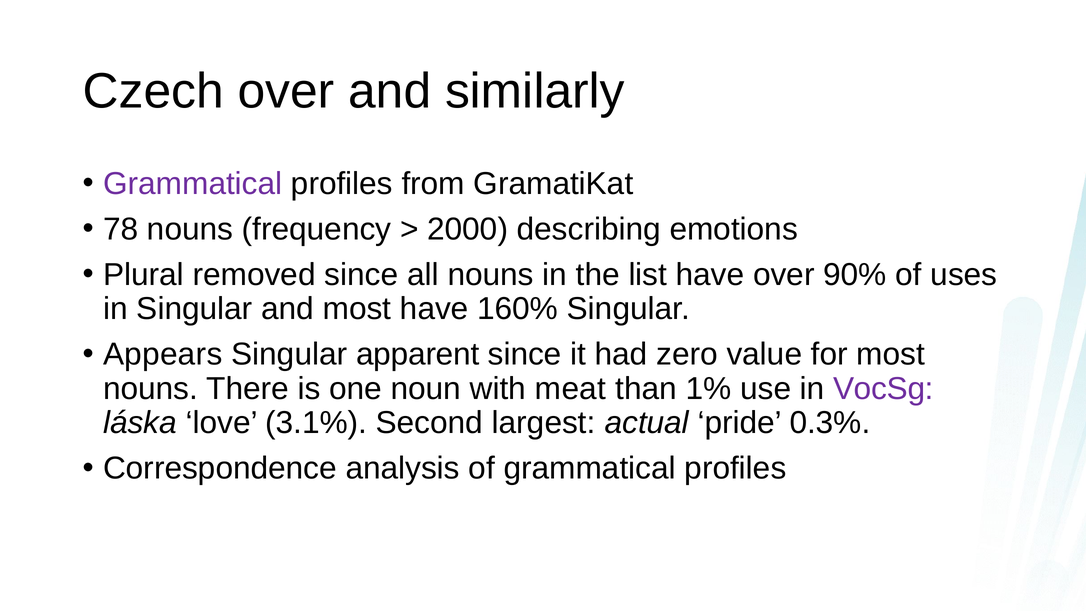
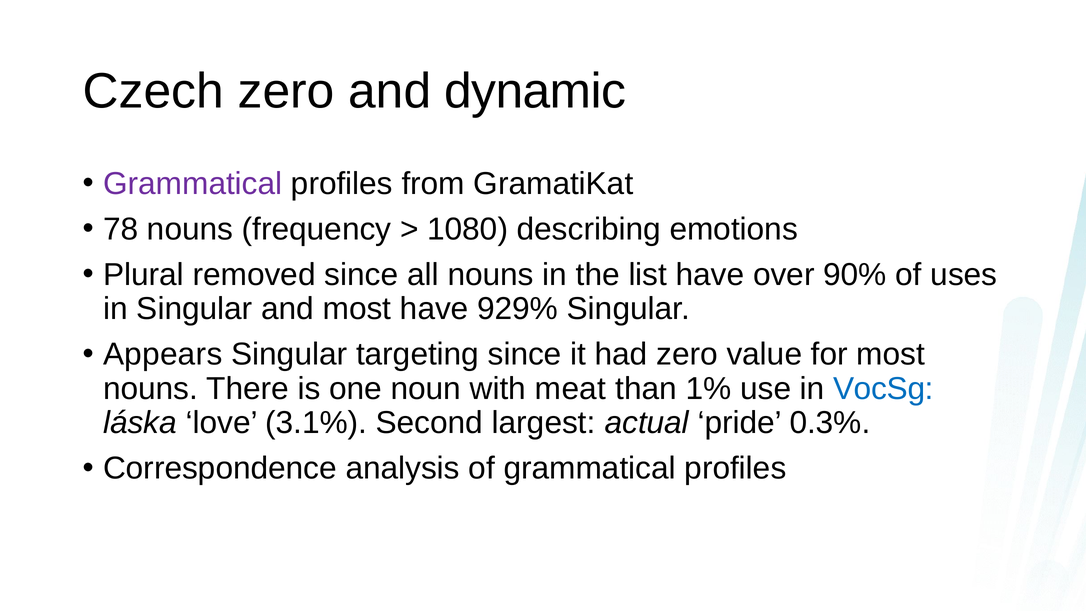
Czech over: over -> zero (286, 91)
similarly: similarly -> dynamic (535, 91)
2000: 2000 -> 1080 (468, 229)
160%: 160% -> 929% (518, 309)
apparent: apparent -> targeting (418, 354)
VocSg colour: purple -> blue (883, 389)
